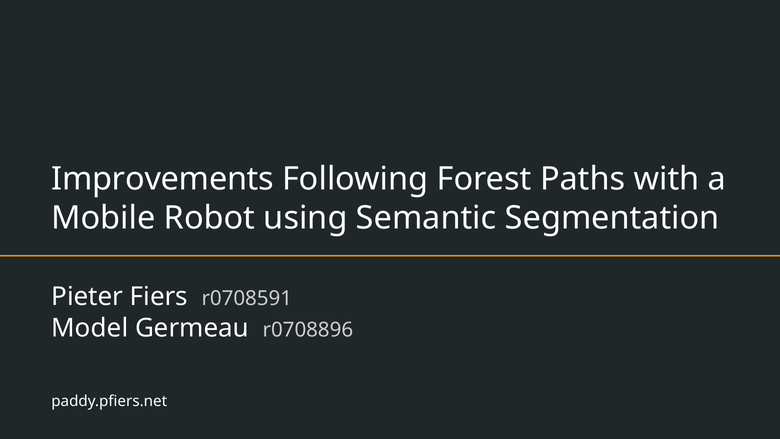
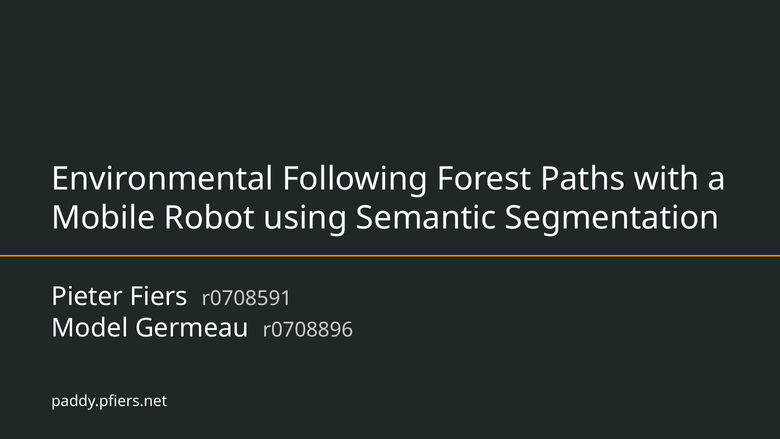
Improvements: Improvements -> Environmental (163, 179)
